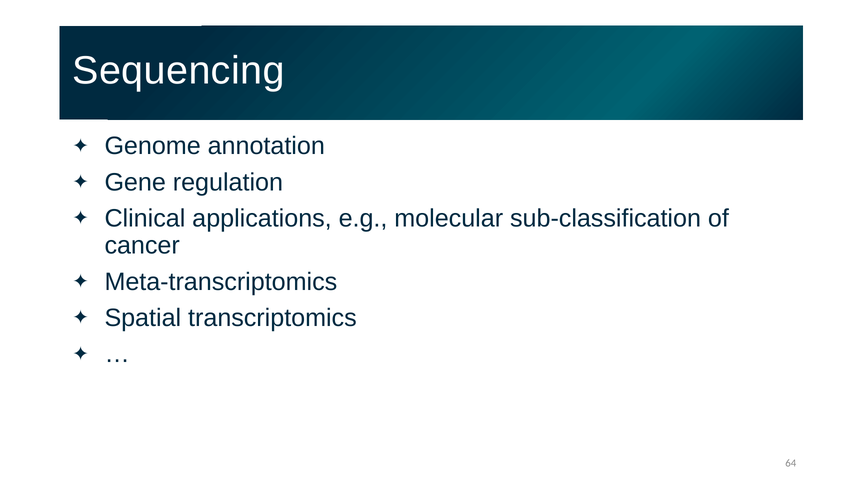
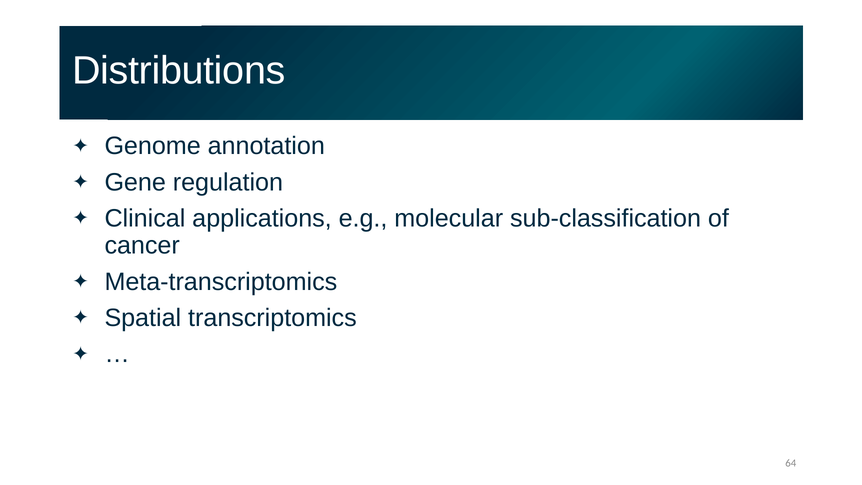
Sequencing: Sequencing -> Distributions (179, 71)
